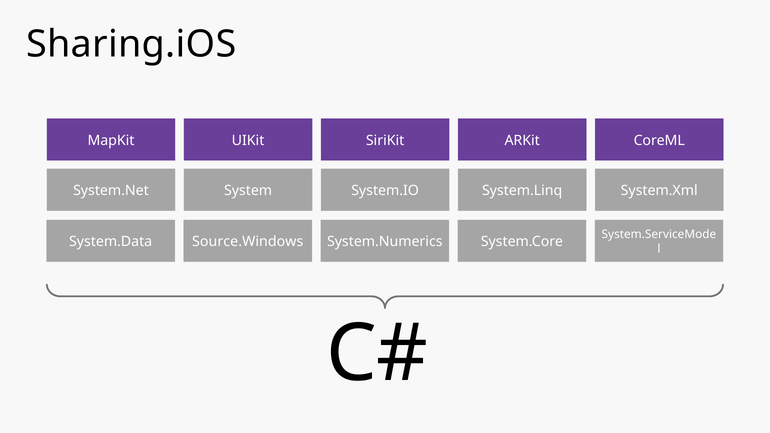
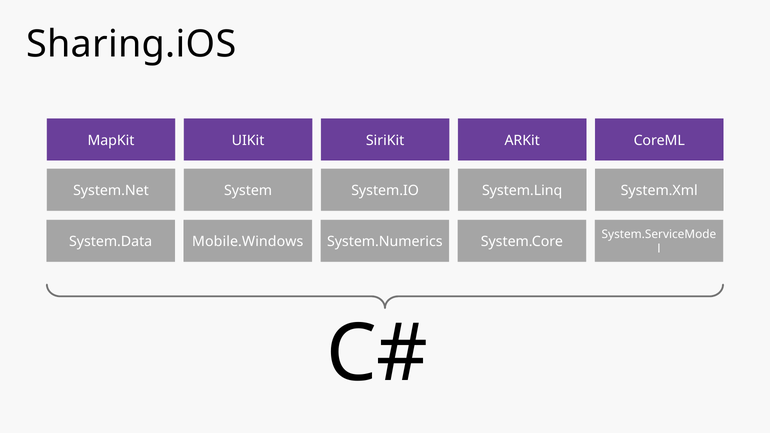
Source.Windows: Source.Windows -> Mobile.Windows (248, 242)
